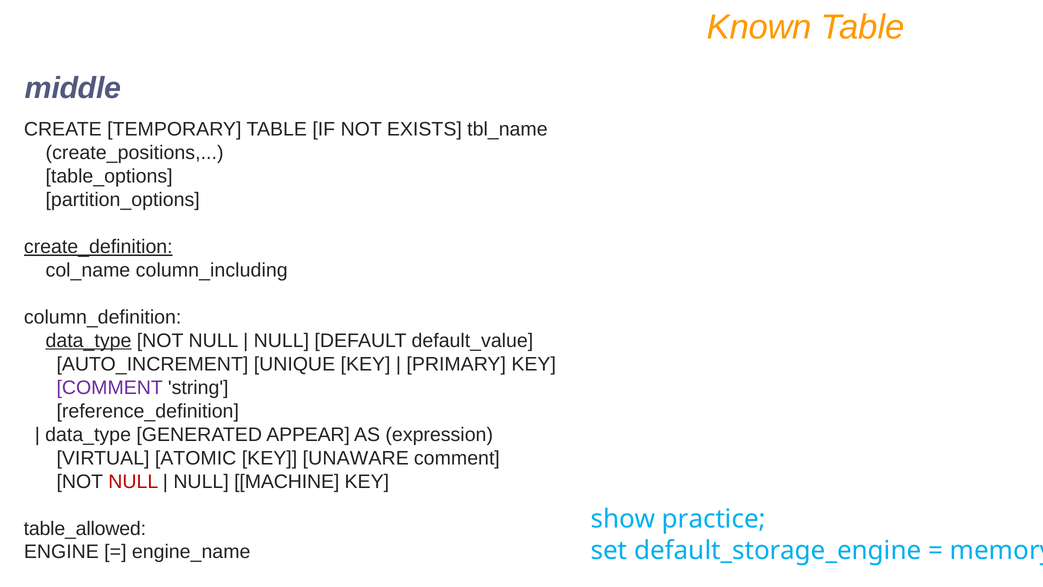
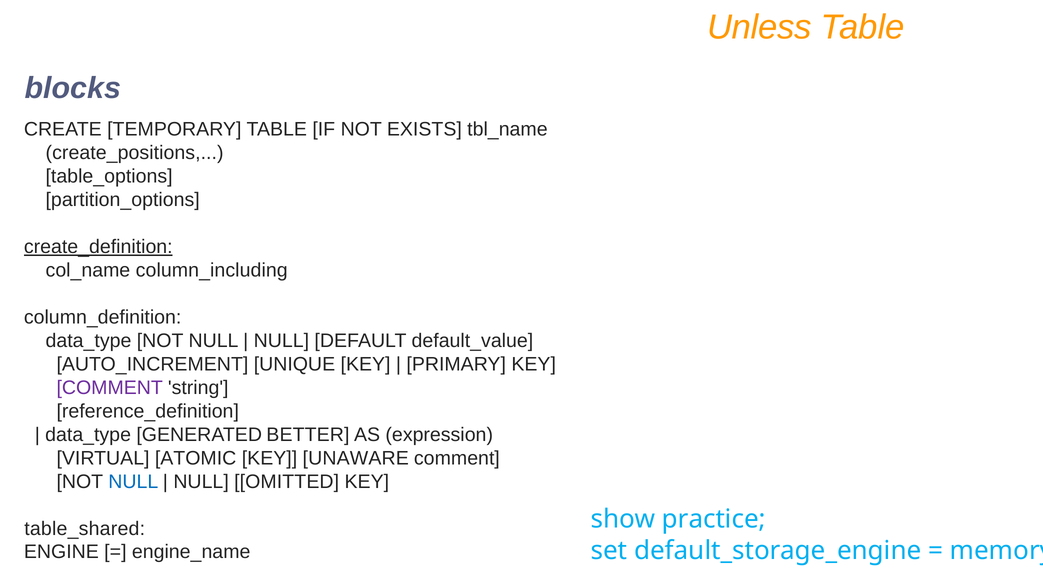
Known: Known -> Unless (759, 27)
middle: middle -> blocks (73, 88)
data_type underline: present -> none (89, 341)
APPEAR: APPEAR -> BETTER (308, 434)
NULL colour: red -> blue (133, 481)
MACHINE: MACHINE -> OMITTED (287, 481)
table_allowed: table_allowed -> table_shared (85, 528)
